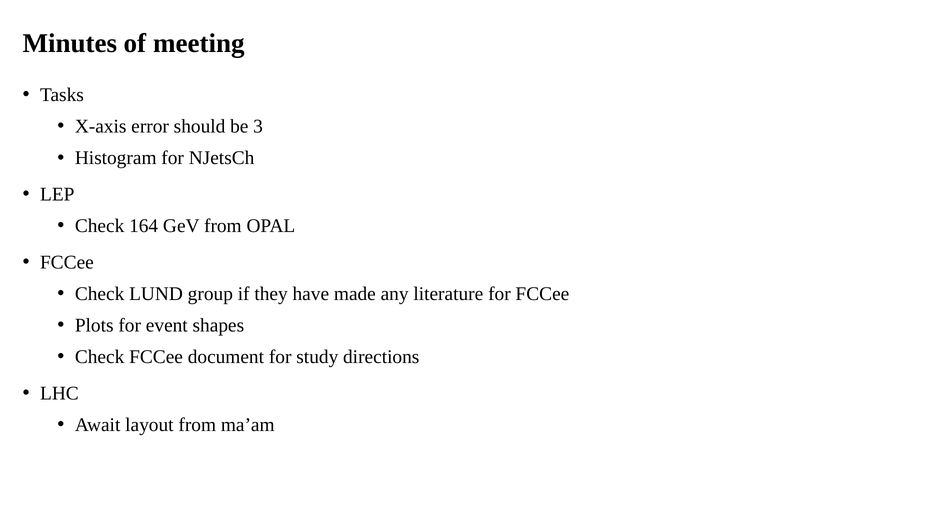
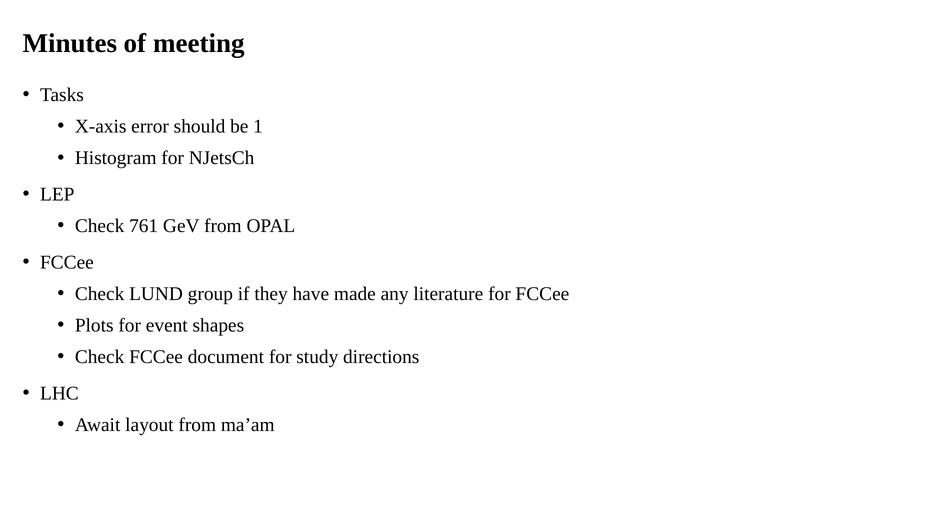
3: 3 -> 1 (258, 126)
164: 164 -> 761 (144, 226)
